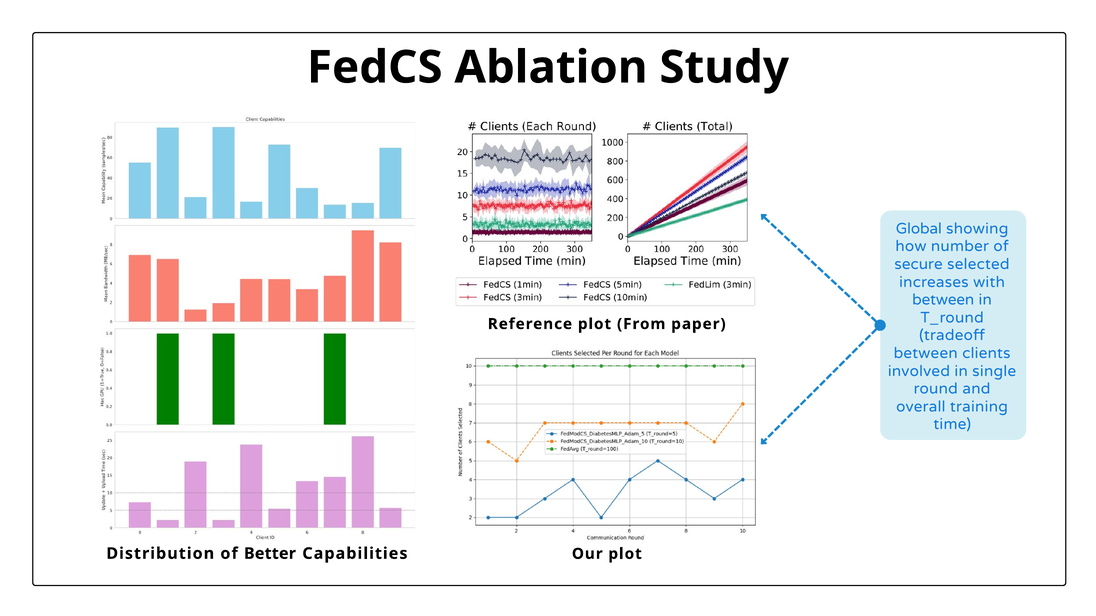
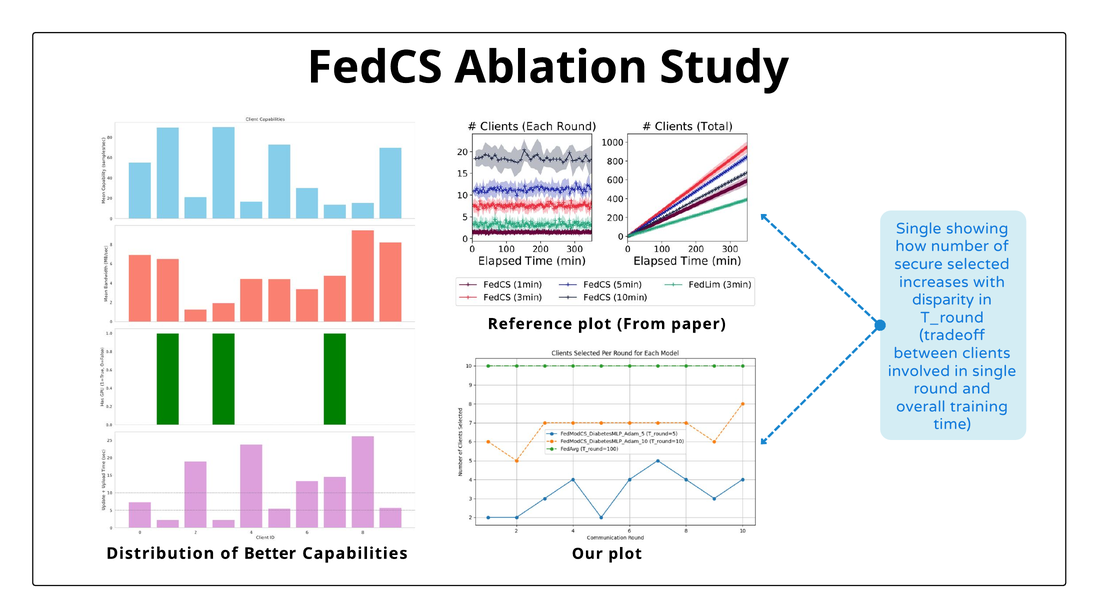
Global: Global -> Single (919, 229)
between: between -> disparity (943, 300)
